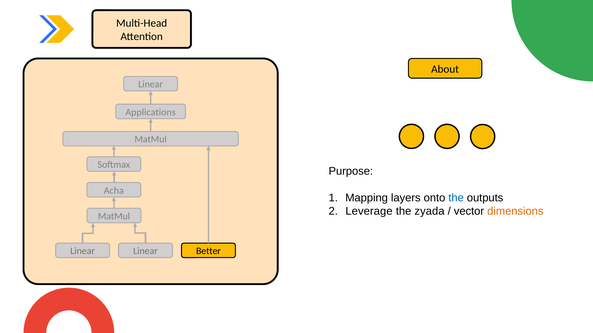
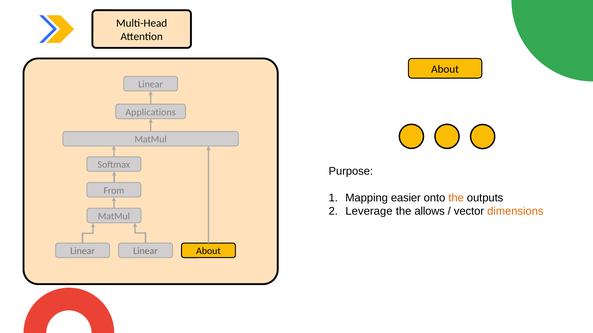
Acha: Acha -> From (114, 191)
layers: layers -> easier (406, 198)
the colour: blue -> orange (456, 198)
zyada: zyada -> allows (430, 212)
Linear Better: Better -> About (208, 251)
